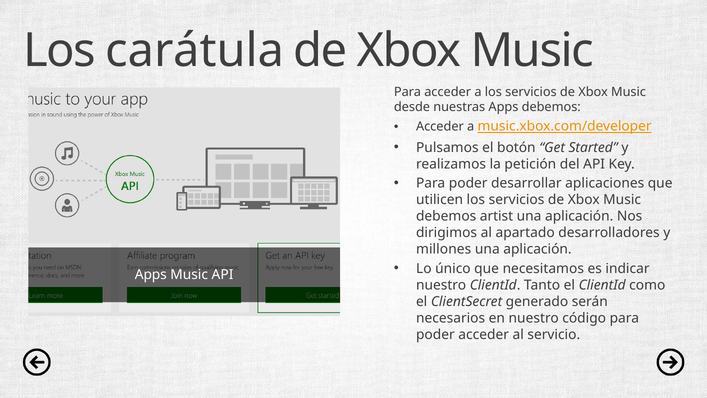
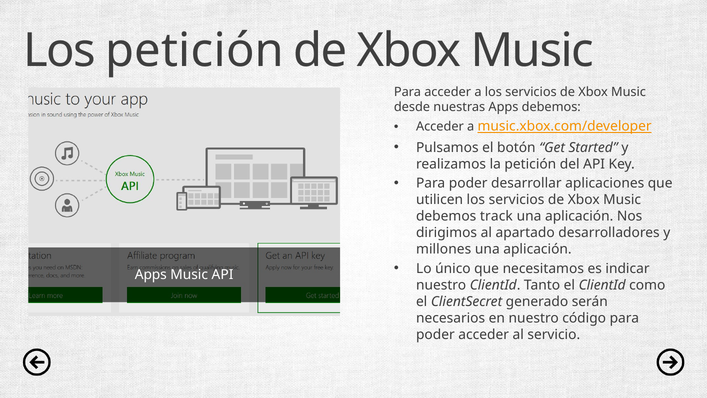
Los carátula: carátula -> petición (195, 50)
artist: artist -> track (496, 216)
